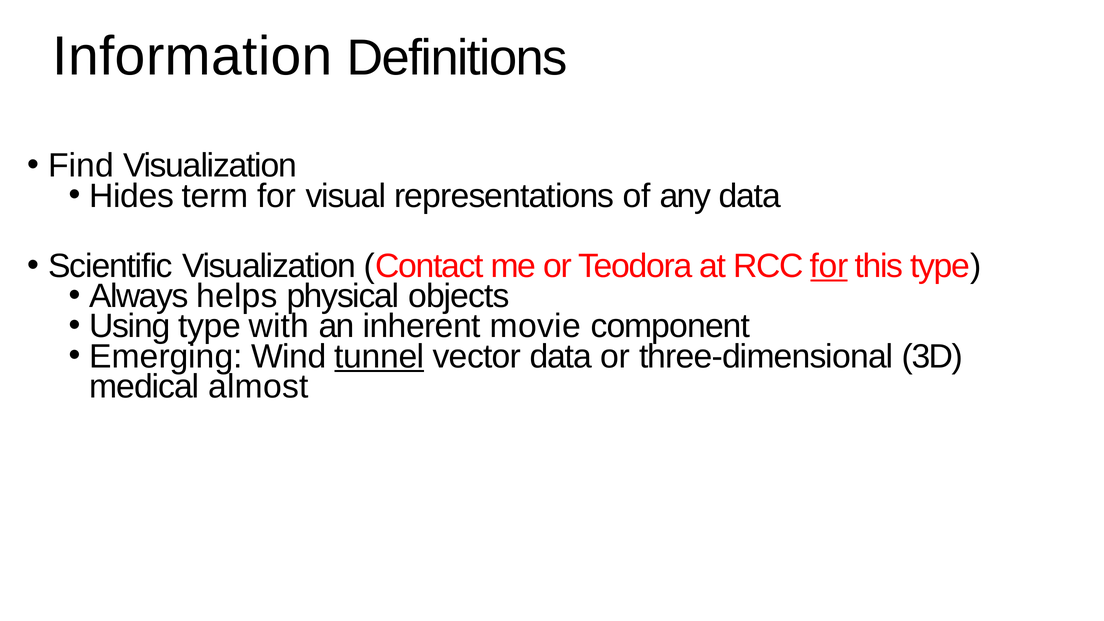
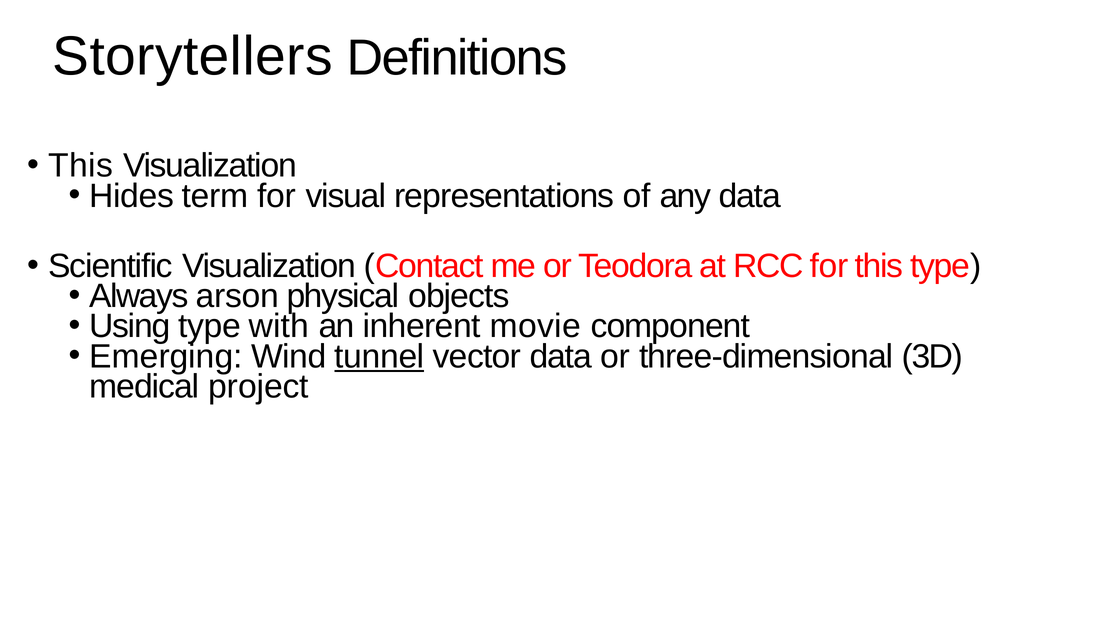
Information: Information -> Storytellers (192, 57)
Find: Find -> This (81, 166)
for underline: present -> none (829, 266)
helps: helps -> arson (237, 296)
almost: almost -> project (259, 386)
